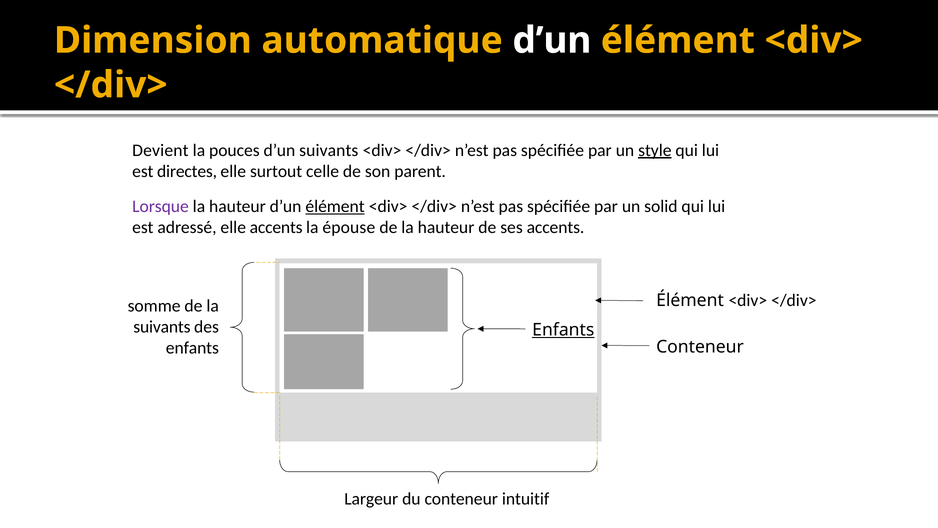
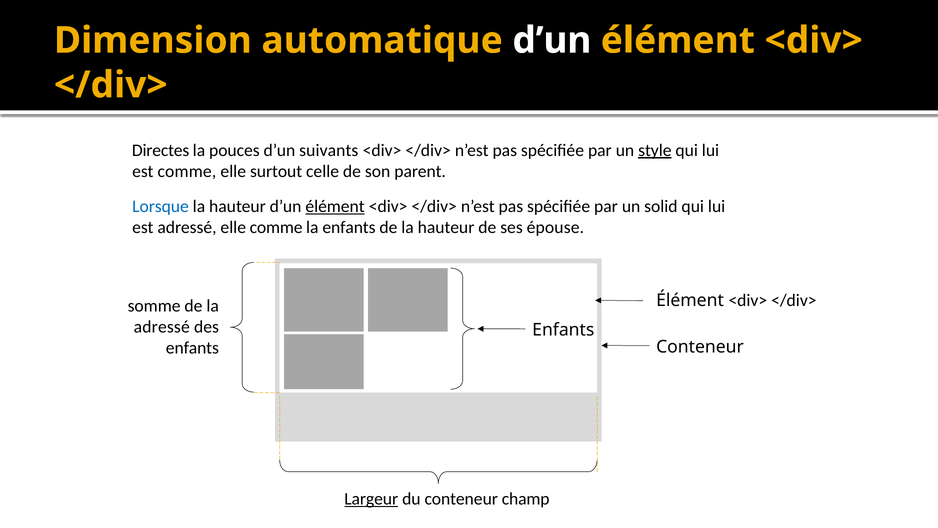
Devient: Devient -> Directes (161, 150)
est directes: directes -> comme (187, 171)
Lorsque colour: purple -> blue (161, 206)
elle accents: accents -> comme (276, 227)
la épouse: épouse -> enfants (349, 227)
ses accents: accents -> épouse (555, 227)
suivants: suivants -> adressé (162, 327)
Enfants underline: present -> none (563, 330)
Largeur underline: none -> present (371, 498)
intuitif: intuitif -> champ (526, 498)
